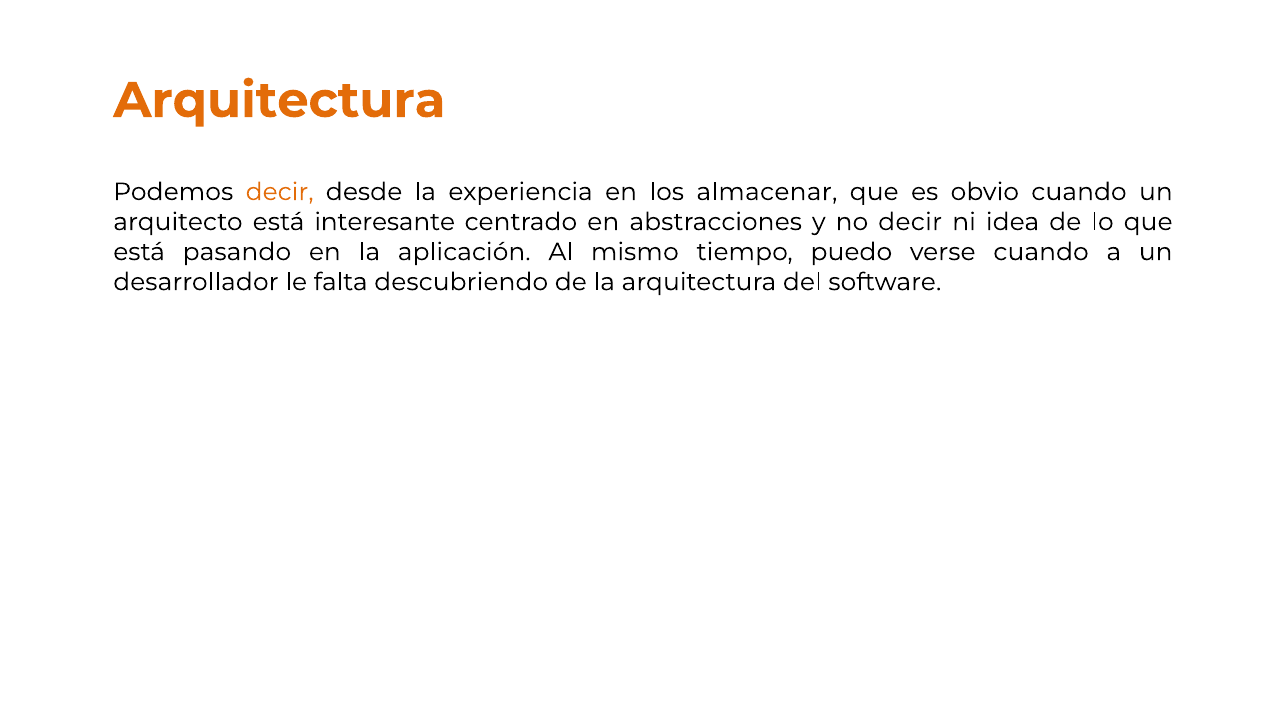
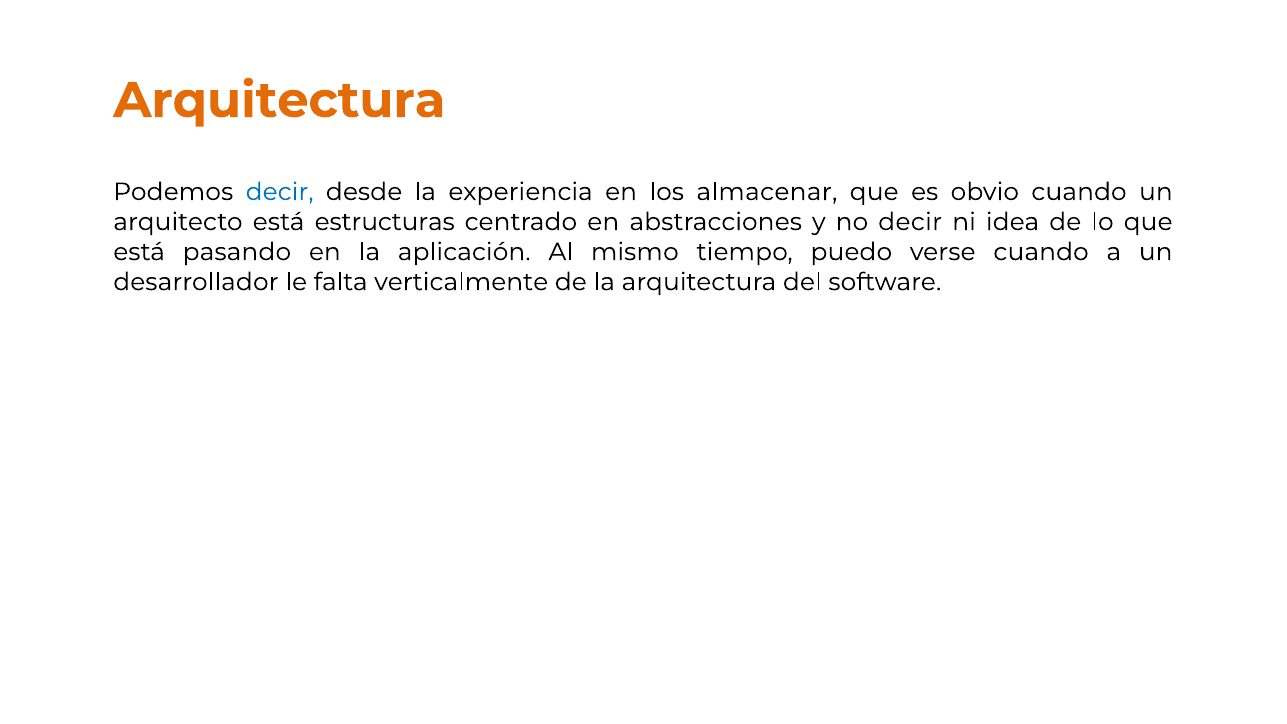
decir colour: orange -> blue (280, 192)
interesante: interesante -> estructuras (385, 222)
descubriendo: descubriendo -> verticalmente (461, 282)
